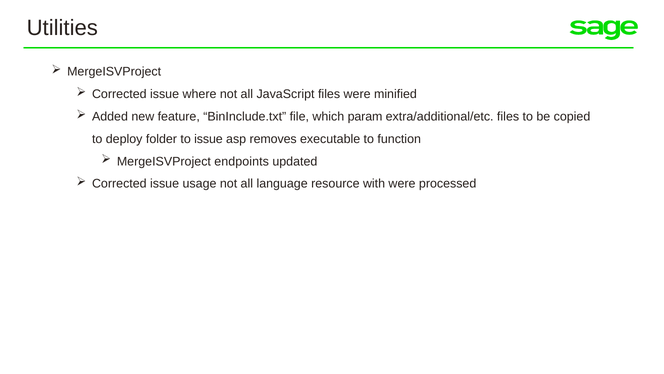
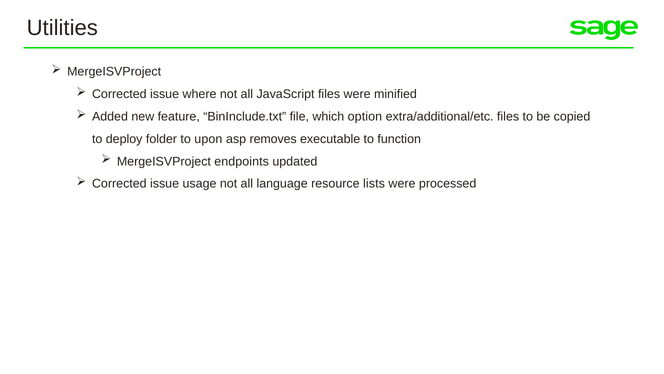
param: param -> option (365, 116)
to issue: issue -> upon (208, 139)
with: with -> lists (374, 184)
